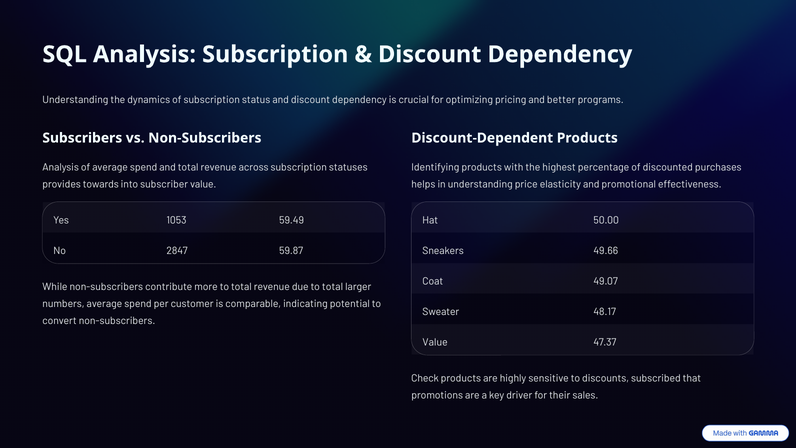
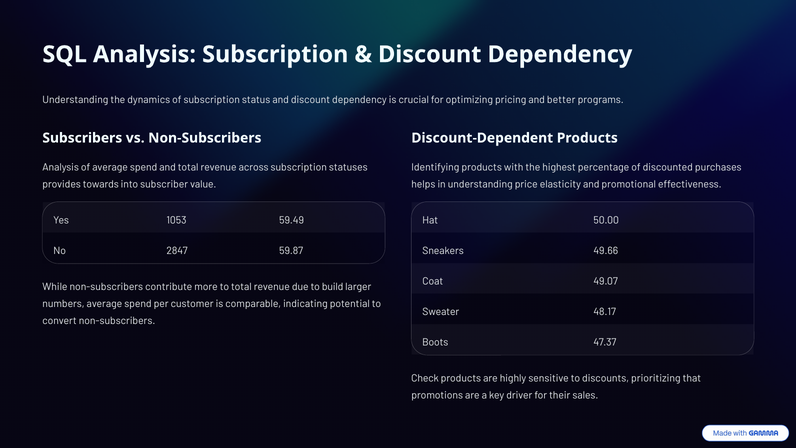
due to total: total -> build (333, 287)
Value: Value -> Boots (435, 342)
subscribed: subscribed -> prioritizing (656, 378)
